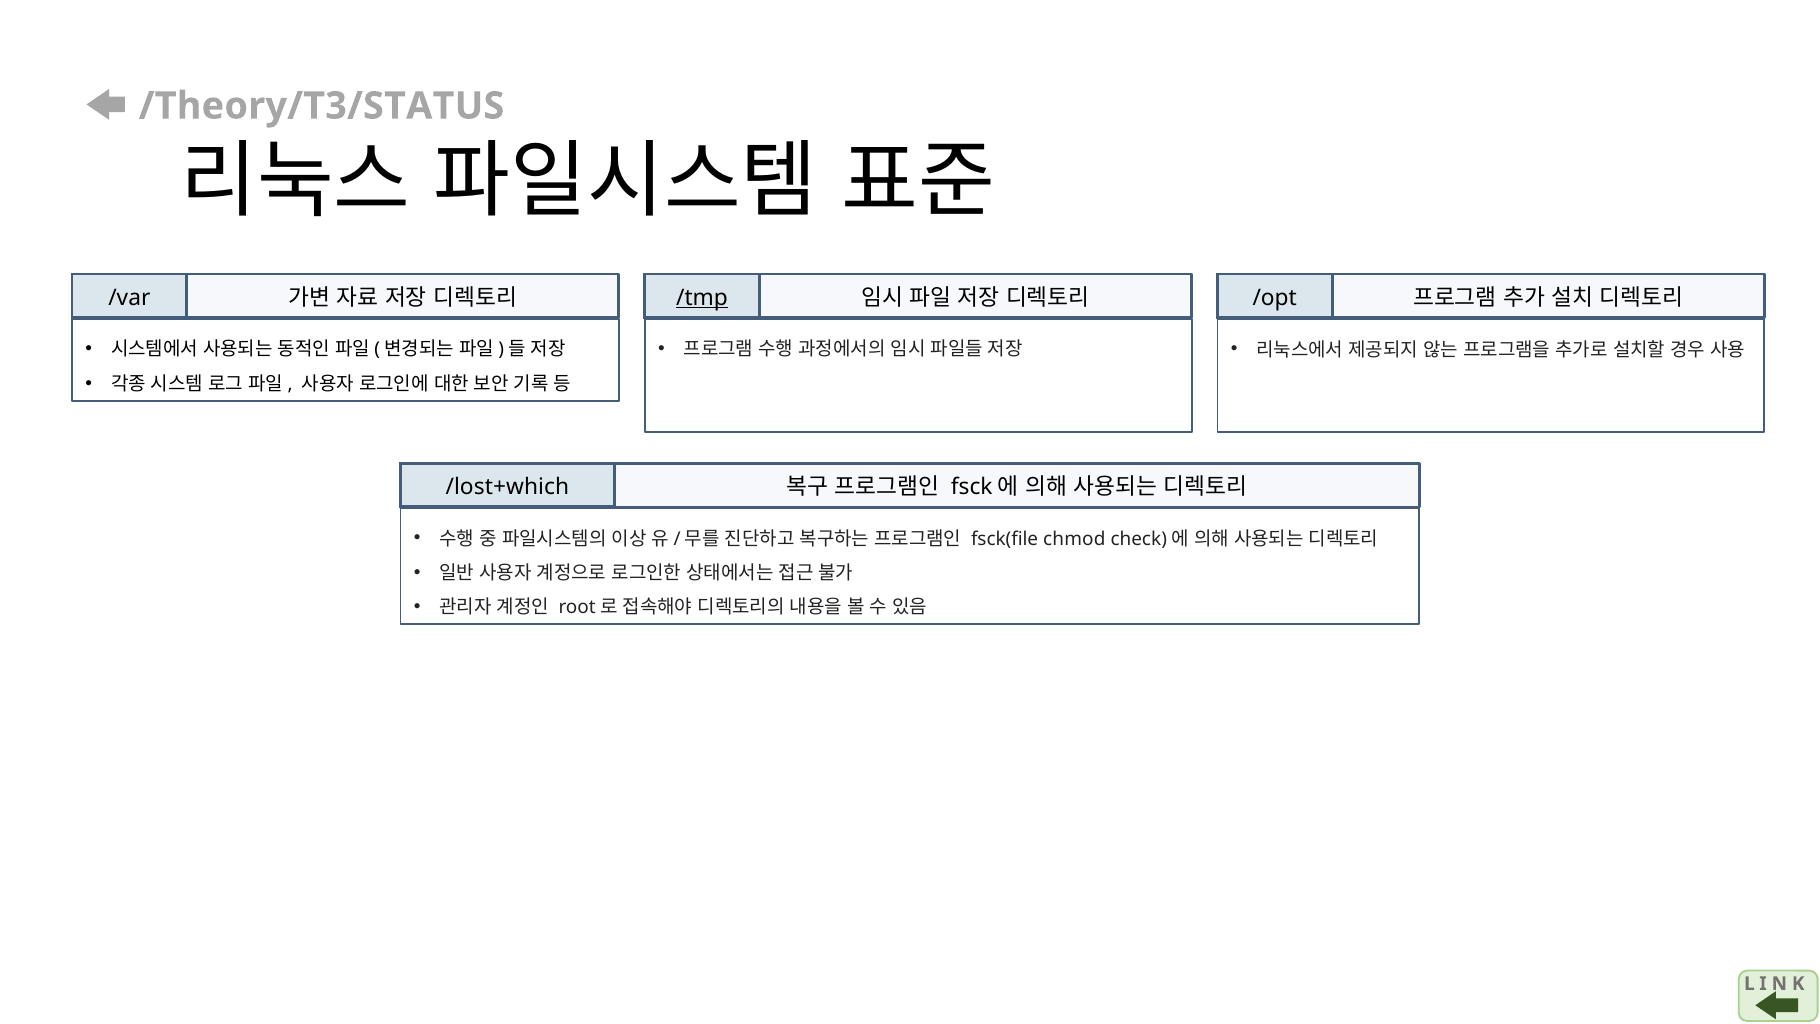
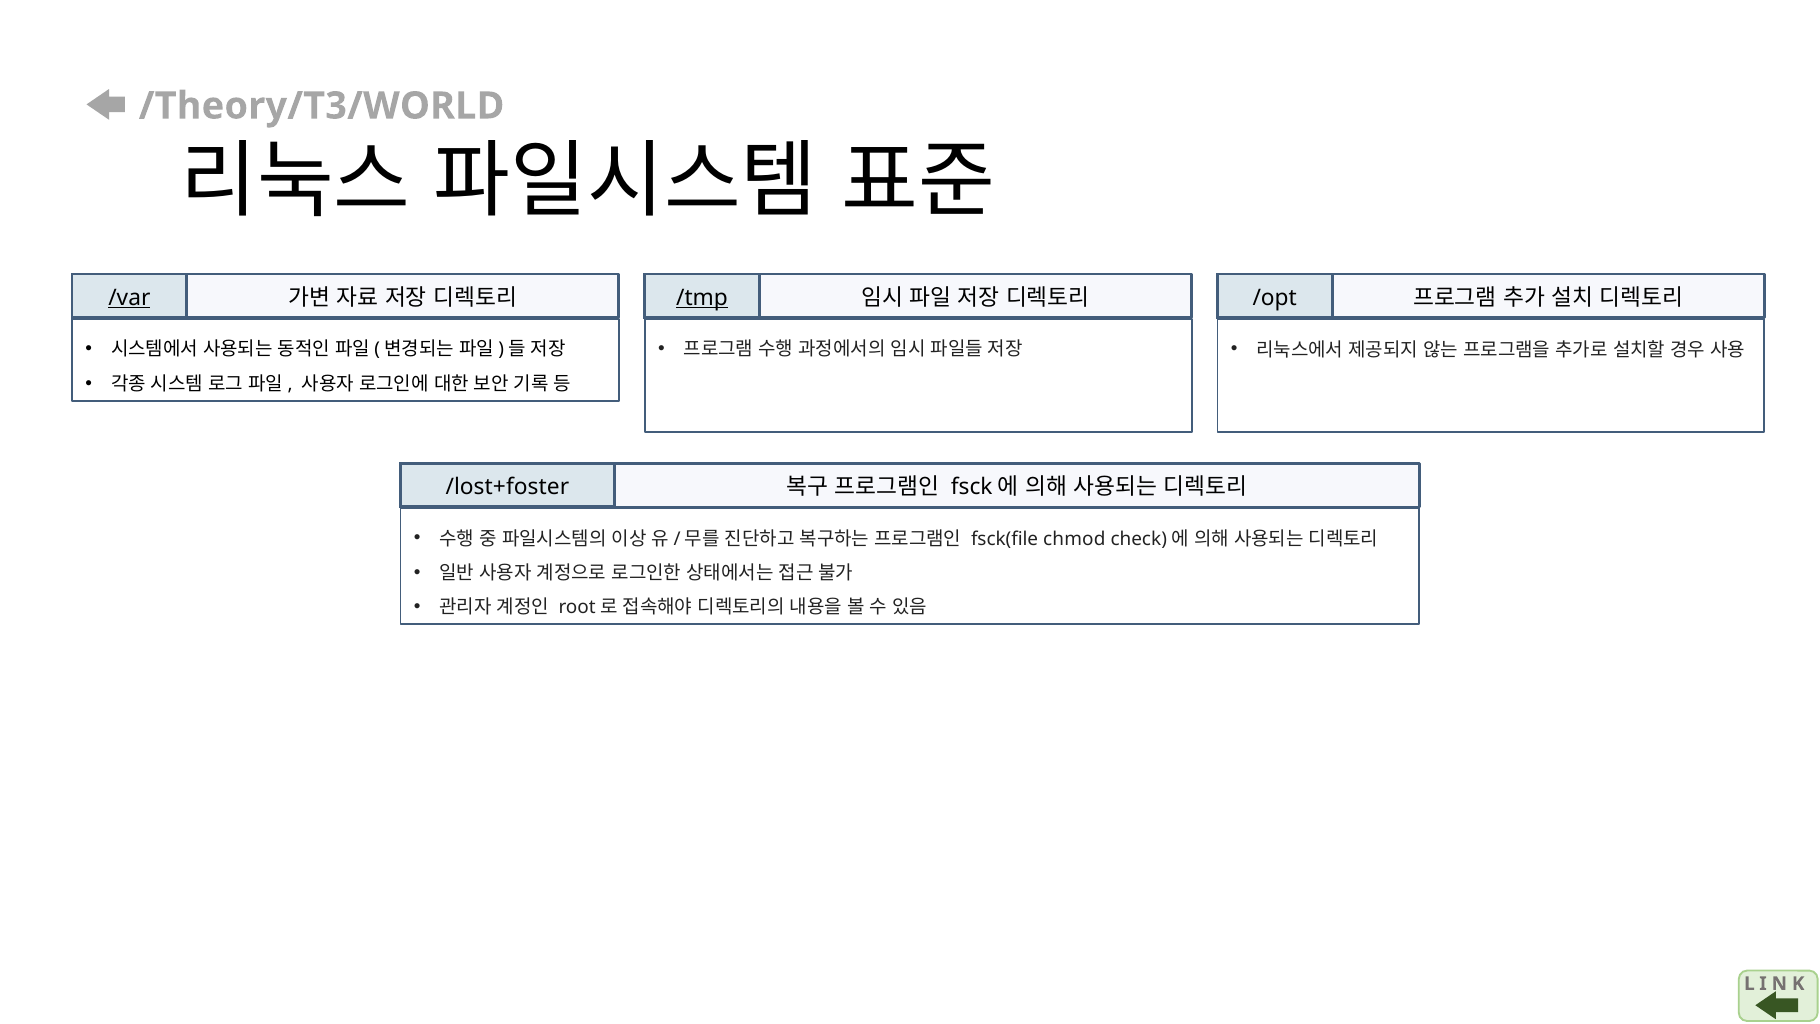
/Theory/T3/STATUS: /Theory/T3/STATUS -> /Theory/T3/WORLD (322, 106)
/var underline: none -> present (129, 297)
/lost+which: /lost+which -> /lost+foster (507, 486)
